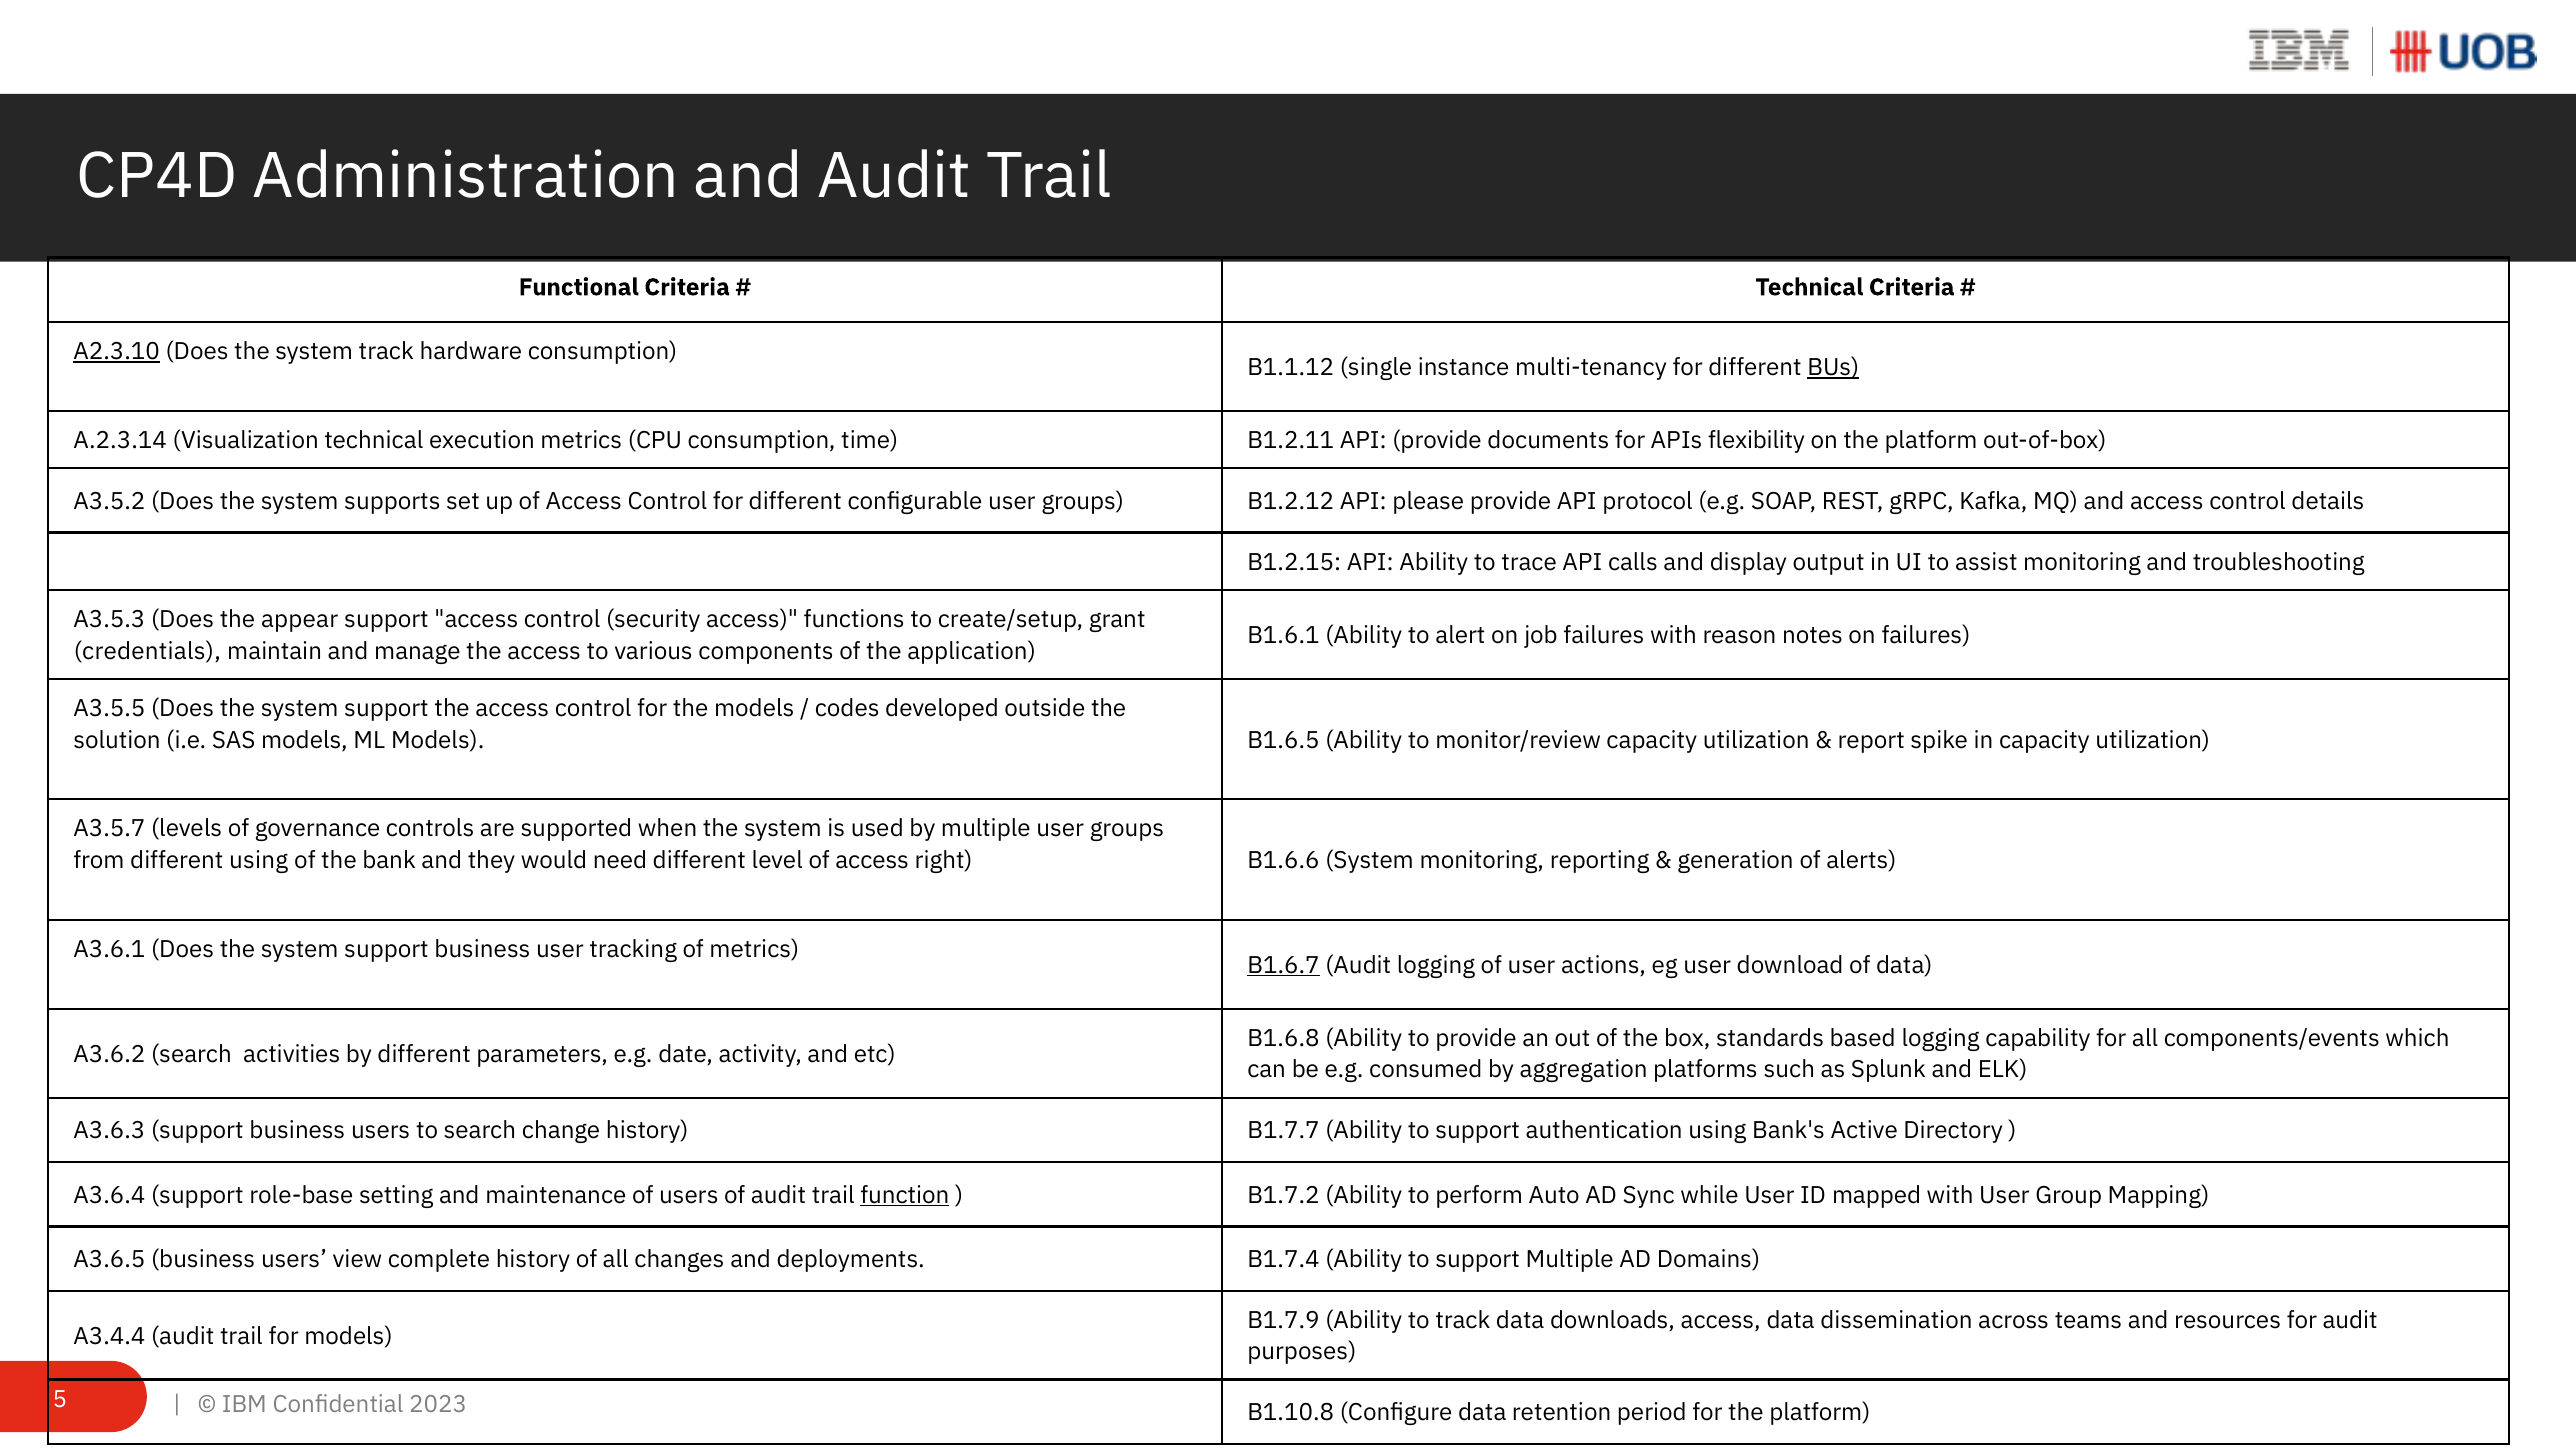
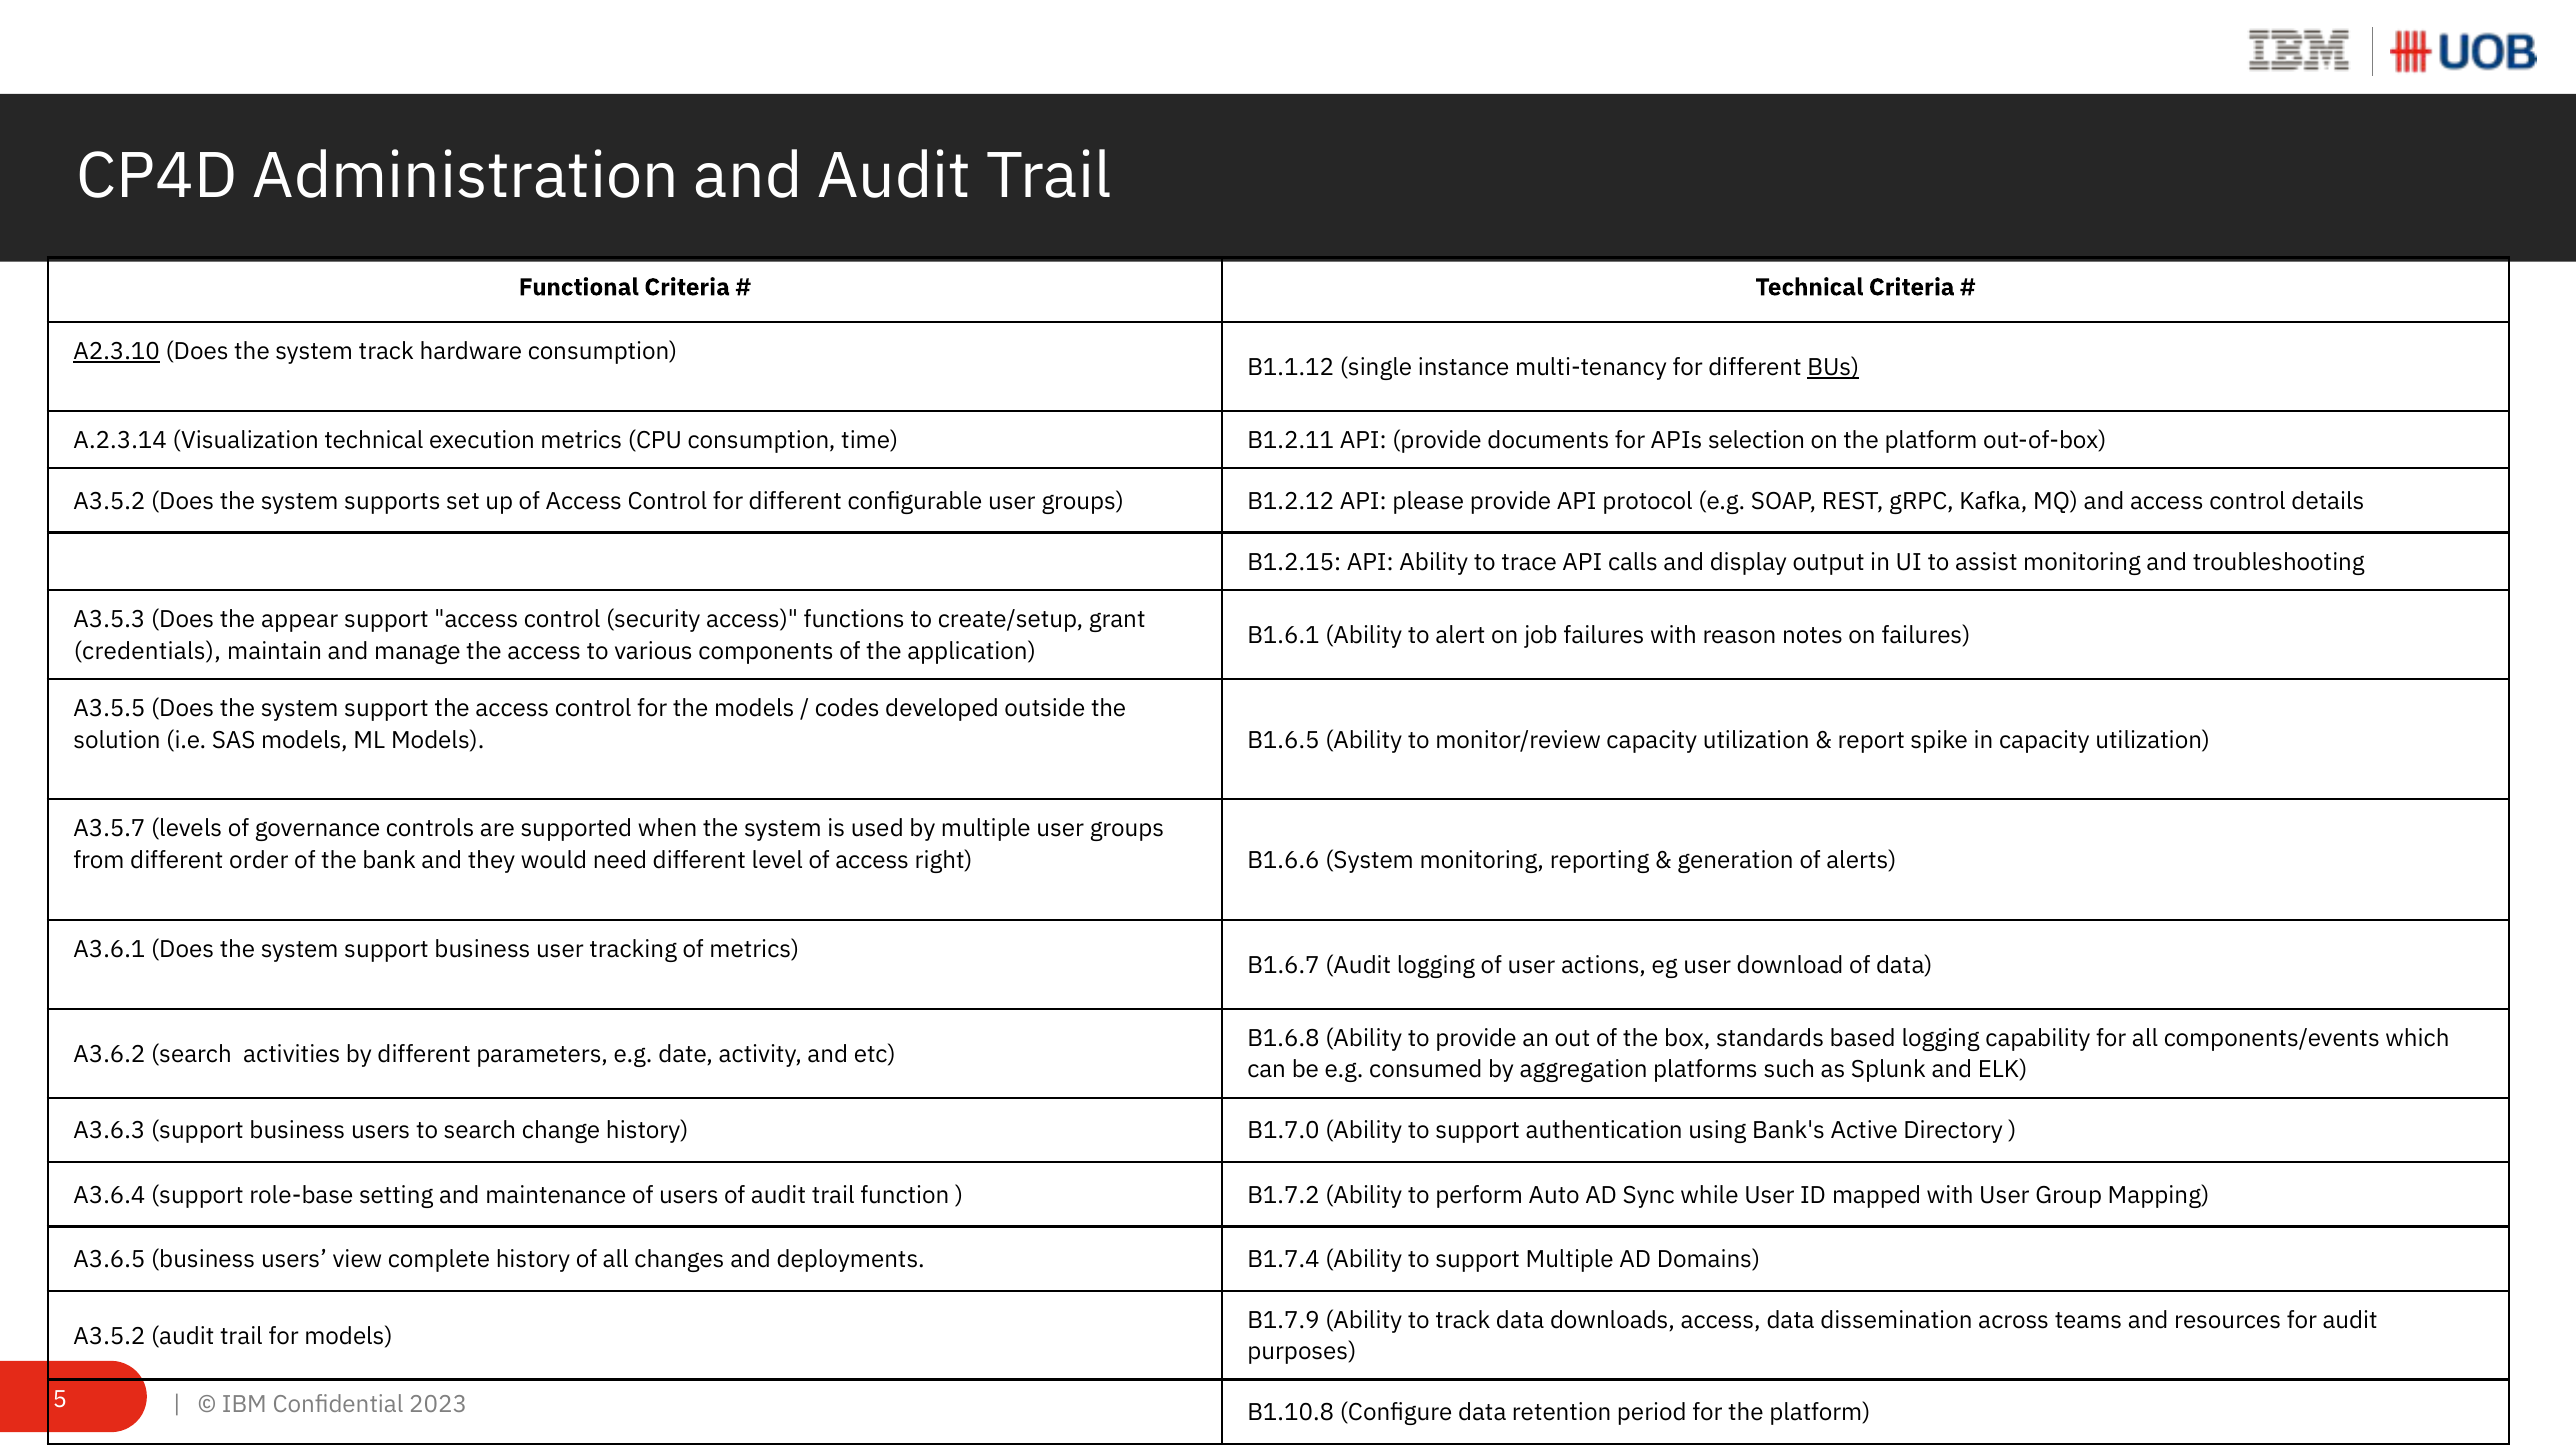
flexibility: flexibility -> selection (1757, 441)
different using: using -> order (259, 861)
B1.6.7 underline: present -> none (1284, 965)
B1.7.7: B1.7.7 -> B1.7.0 (1284, 1131)
function underline: present -> none (905, 1195)
A3.4.4: A3.4.4 -> A3.5.2 (109, 1336)
